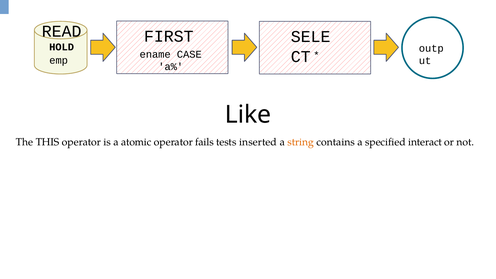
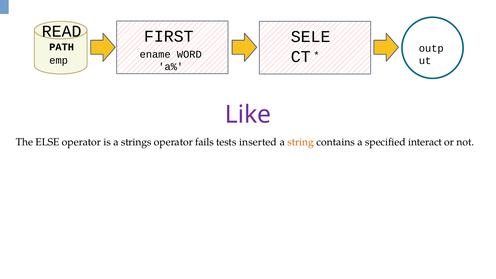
HOLD: HOLD -> PATH (62, 47)
CASE: CASE -> WORD (189, 54)
Like colour: black -> purple (248, 115)
THIS: THIS -> ELSE (48, 142)
atomic: atomic -> strings (136, 142)
